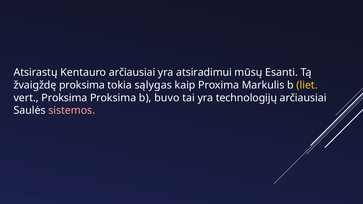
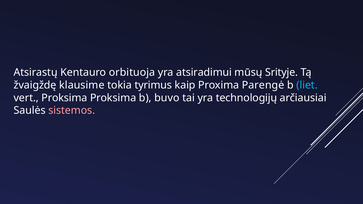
Kentauro arčiausiai: arčiausiai -> orbituoja (132, 73)
Esanti: Esanti -> Srityje (282, 73)
žvaigždę proksima: proksima -> klausime (82, 85)
sąlygas: sąlygas -> tyrimus (153, 85)
Markulis: Markulis -> Parengė (263, 85)
liet colour: yellow -> light blue (307, 85)
